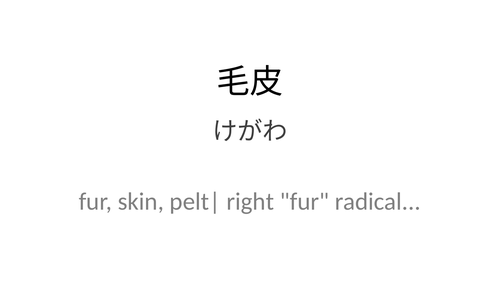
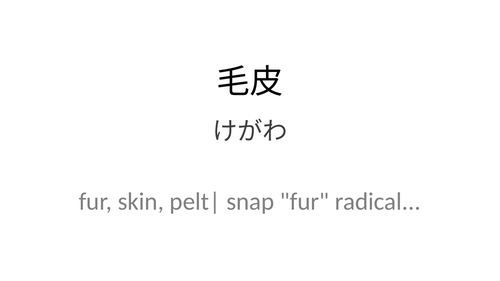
right: right -> snap (250, 202)
